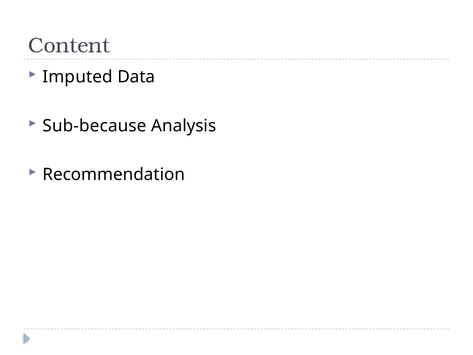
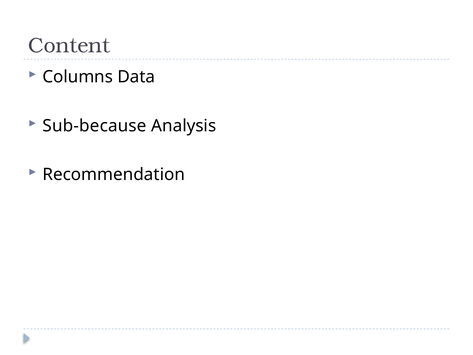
Imputed: Imputed -> Columns (78, 77)
